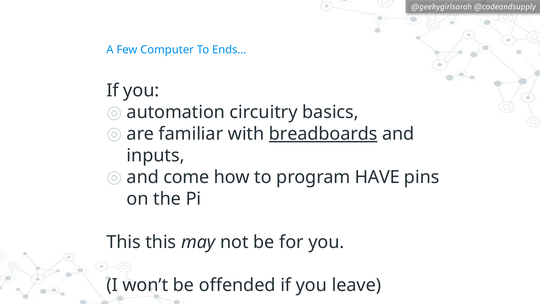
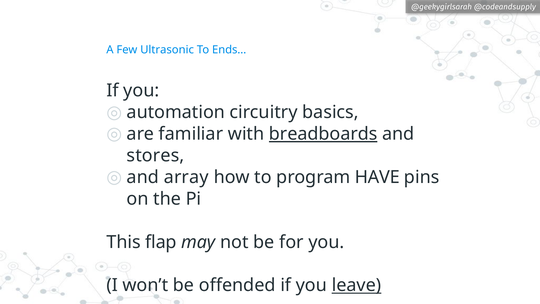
Computer: Computer -> Ultrasonic (167, 50)
inputs: inputs -> stores (156, 155)
come: come -> array (186, 177)
This this: this -> flap (161, 242)
leave underline: none -> present (356, 285)
